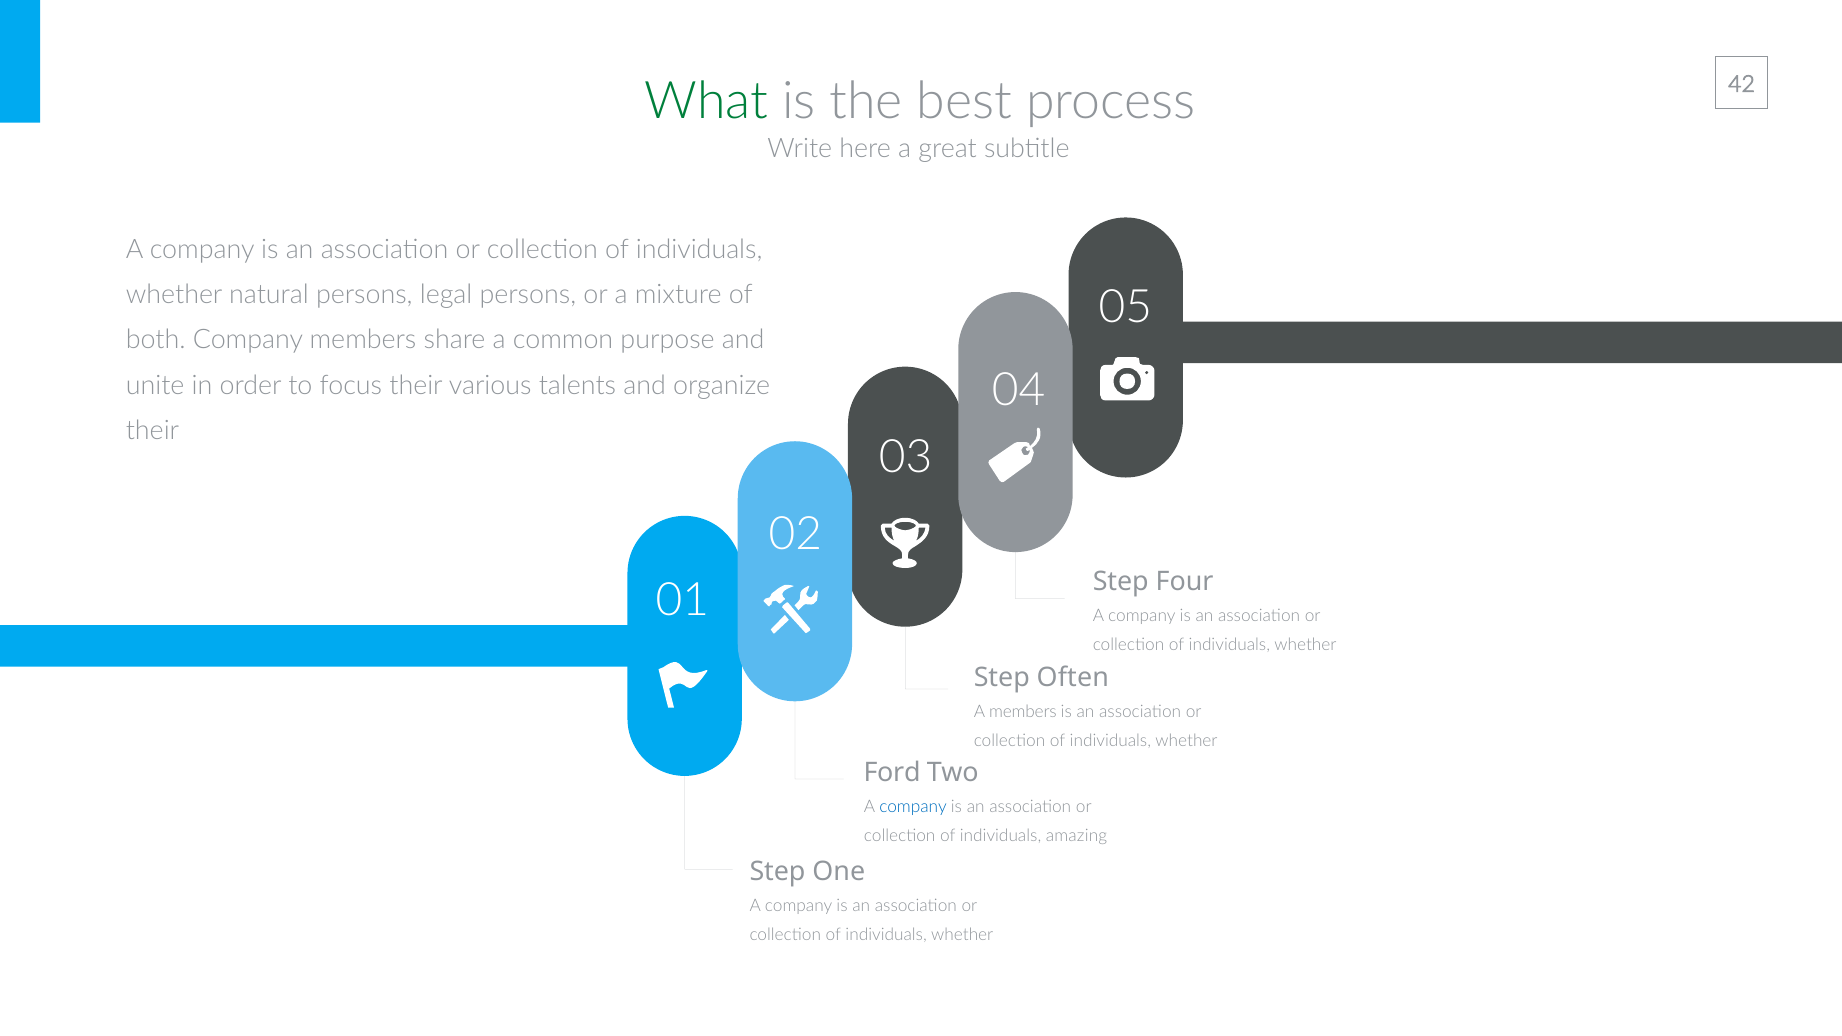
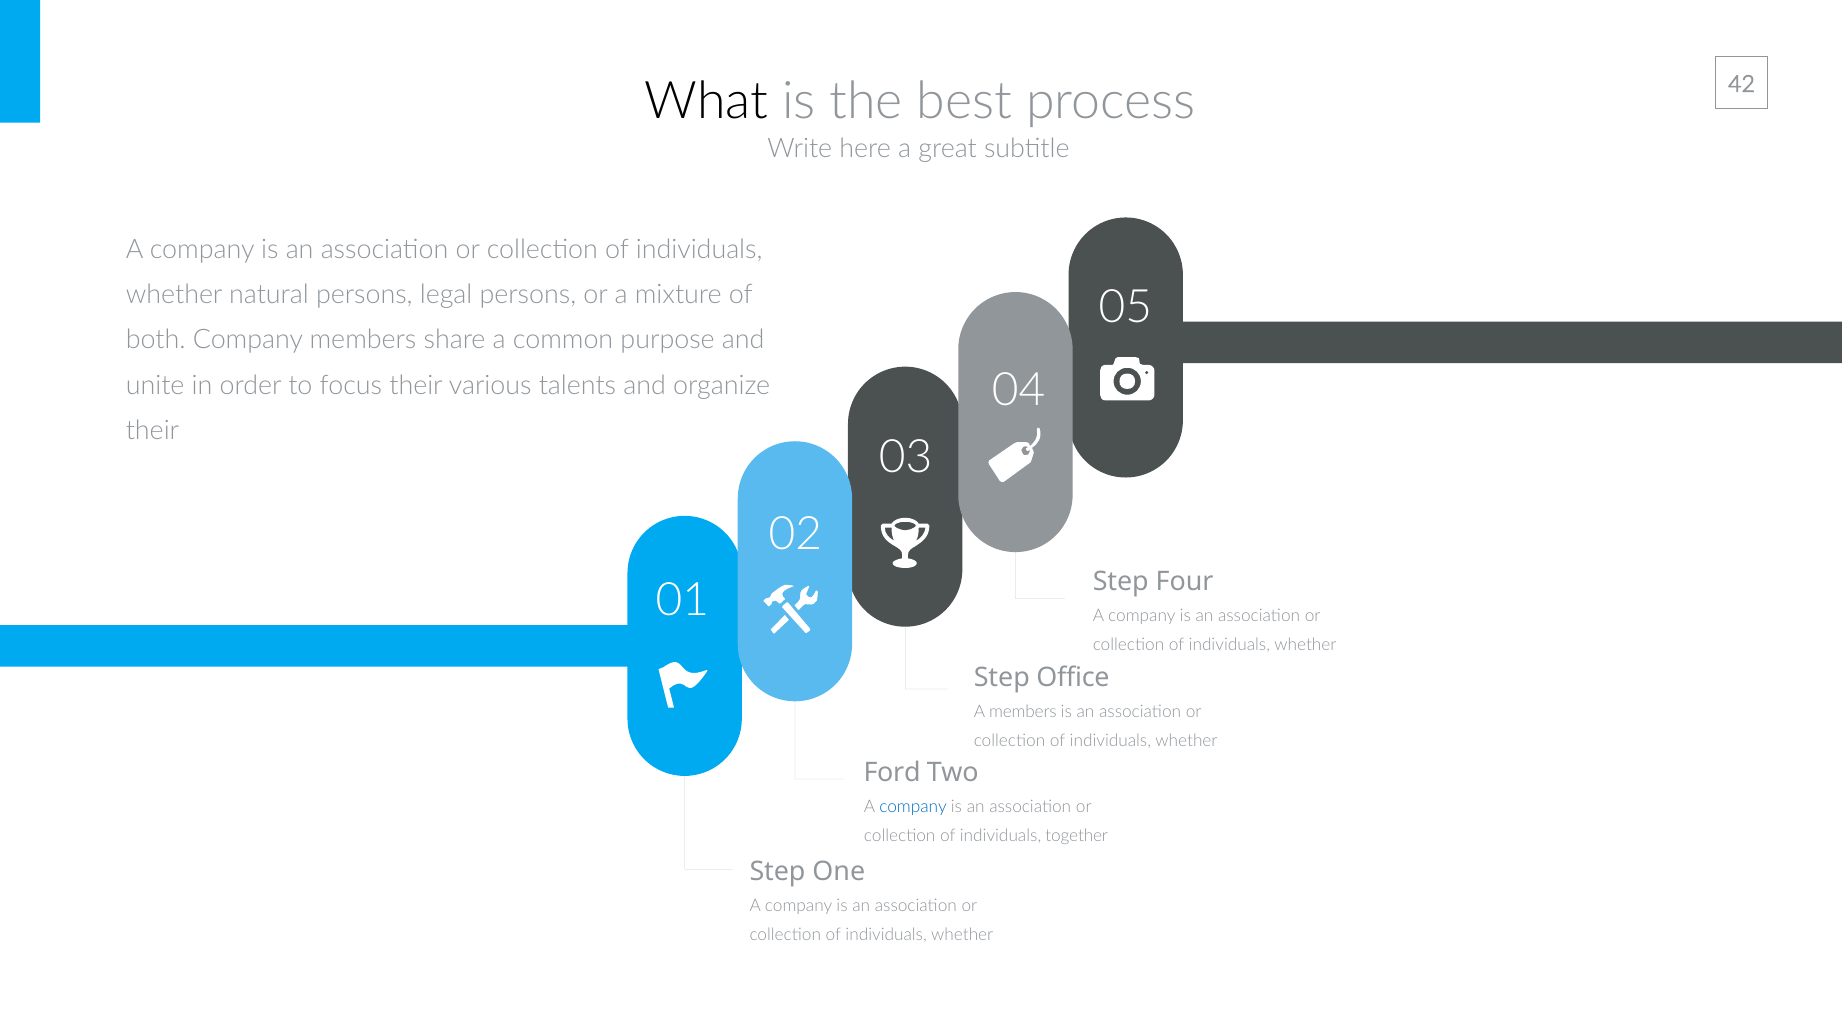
What colour: green -> black (706, 101)
Often: Often -> Office (1073, 678)
amazing: amazing -> together (1077, 836)
